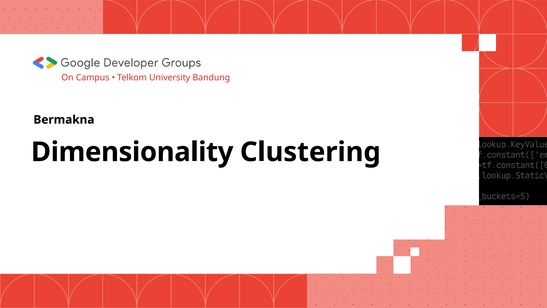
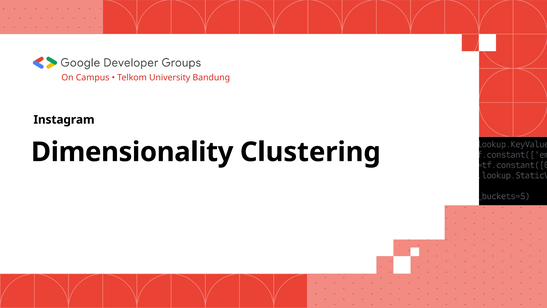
Bermakna: Bermakna -> Instagram (64, 120)
